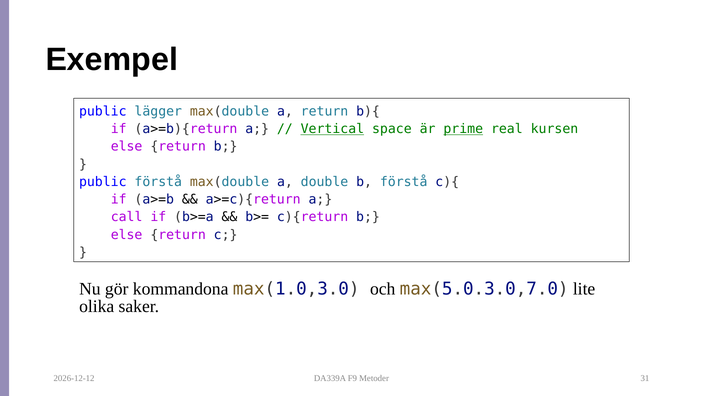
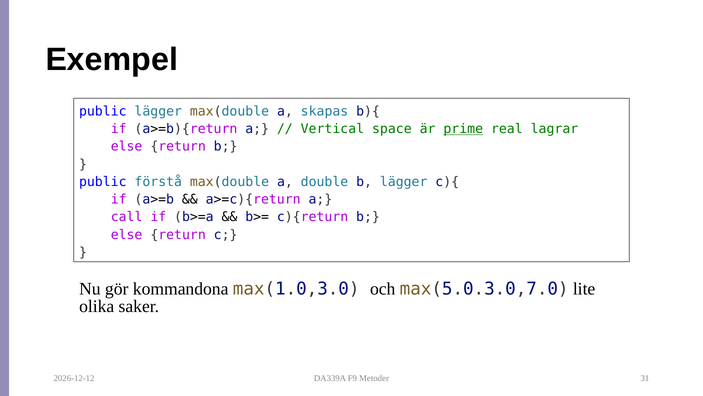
a return: return -> skapas (325, 111)
Vertical underline: present -> none (332, 129)
kursen: kursen -> lagrar (554, 129)
b förstå: förstå -> lägger (404, 182)
